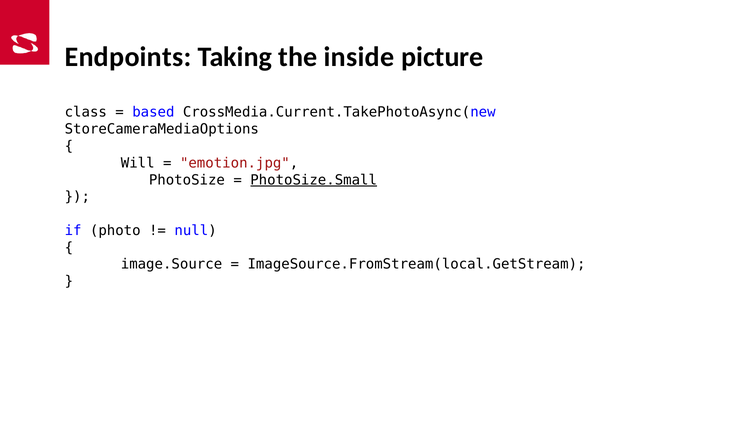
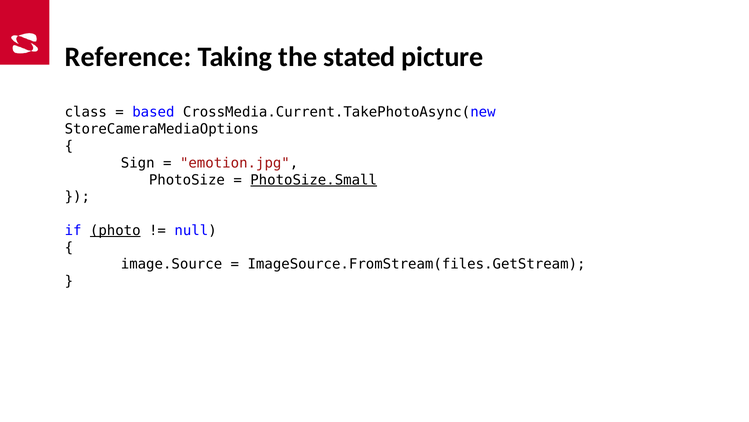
Endpoints: Endpoints -> Reference (128, 57)
inside: inside -> stated (359, 57)
Will: Will -> Sign (138, 163)
photo underline: none -> present (115, 230)
ImageSource.FromStream(local.GetStream: ImageSource.FromStream(local.GetStream -> ImageSource.FromStream(files.GetStream (417, 264)
